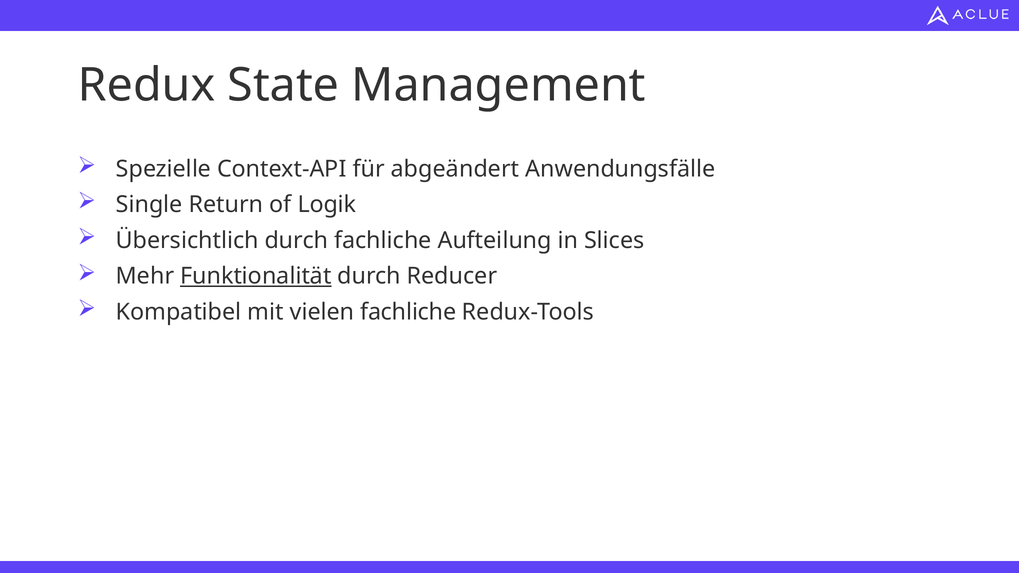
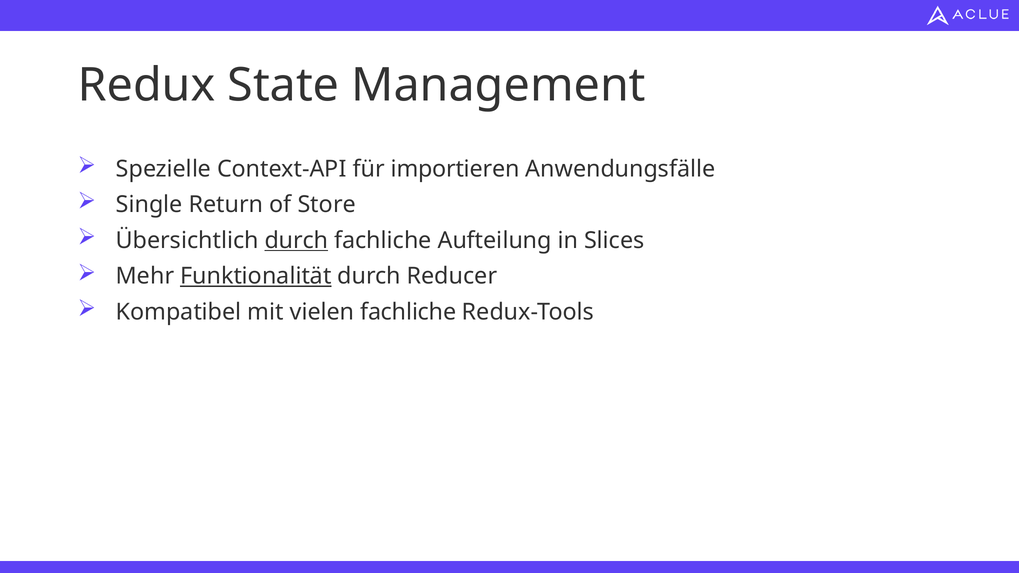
abgeändert: abgeändert -> importieren (455, 169)
Logik: Logik -> Store (327, 205)
durch underline: none -> present (297, 241)
